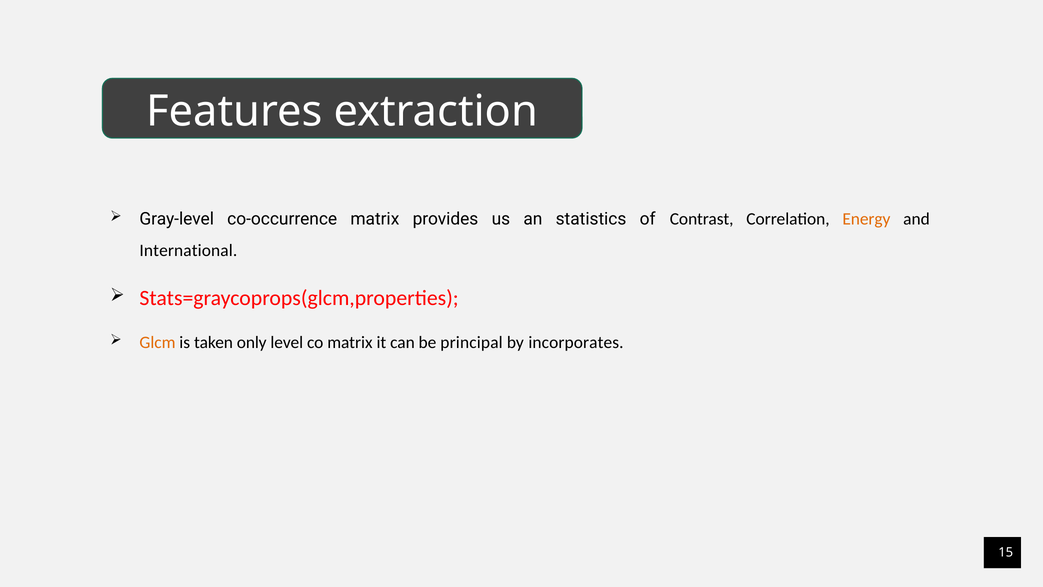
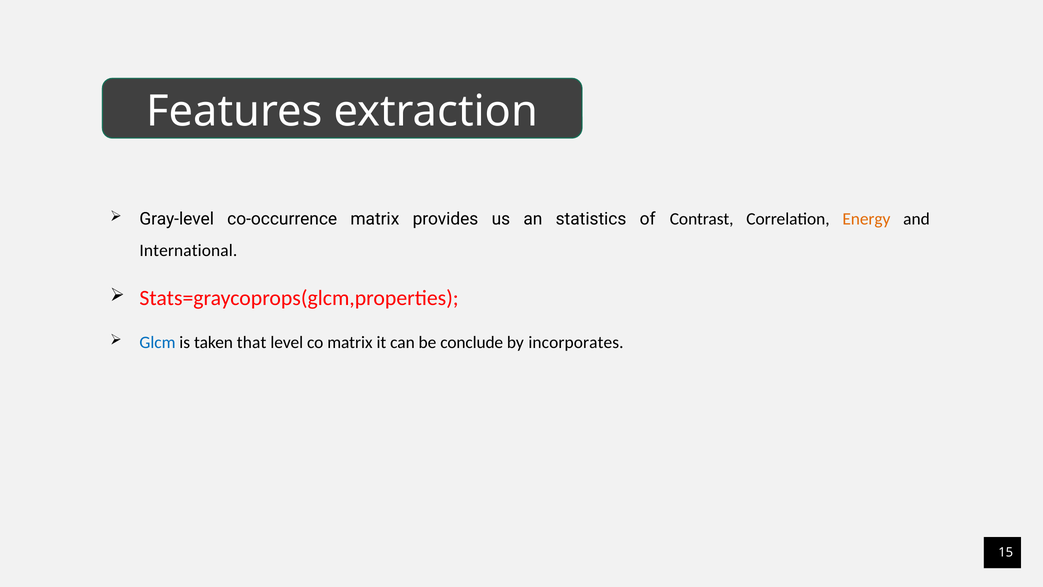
Glcm colour: orange -> blue (157, 342)
only: only -> that (252, 342)
principal: principal -> conclude (472, 342)
